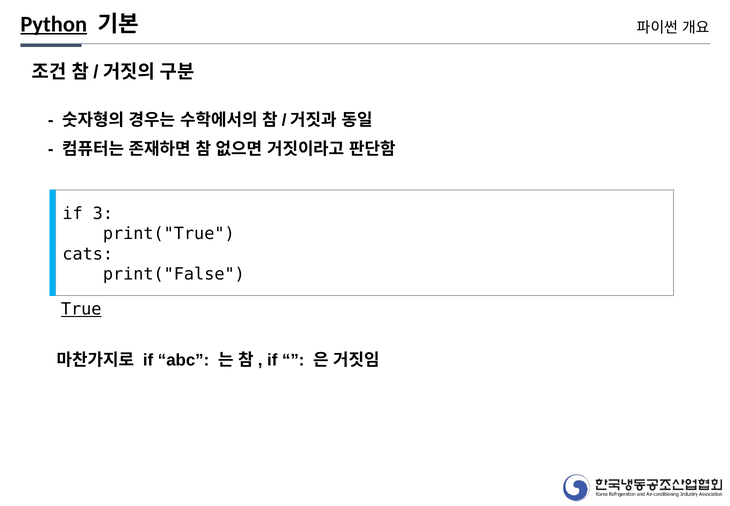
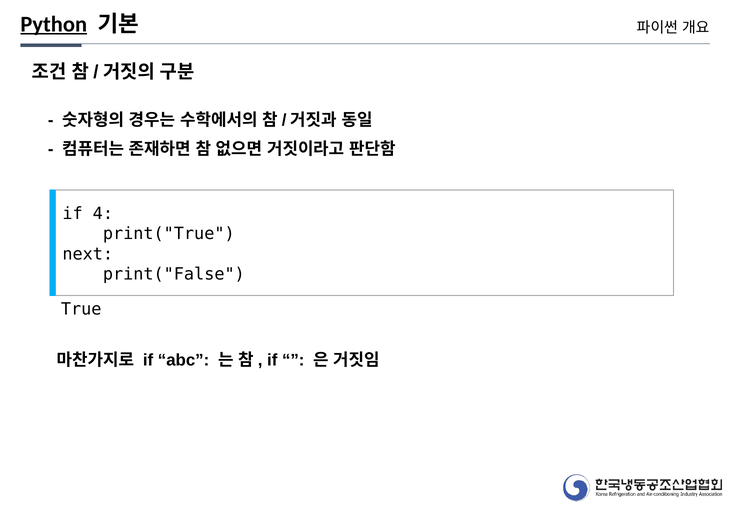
3: 3 -> 4 (103, 213)
cats: cats -> next (88, 254)
True underline: present -> none (81, 309)
